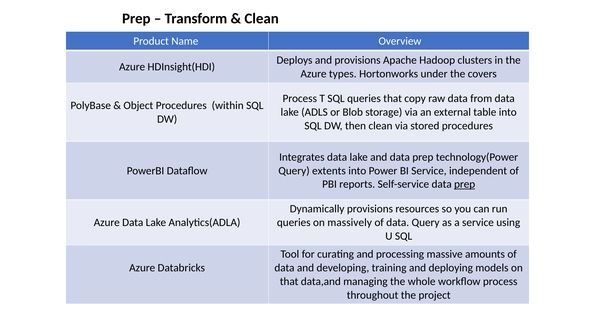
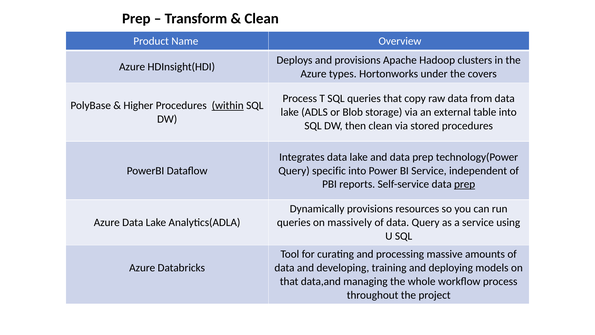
Object: Object -> Higher (138, 105)
within underline: none -> present (228, 105)
extents: extents -> specific (329, 171)
